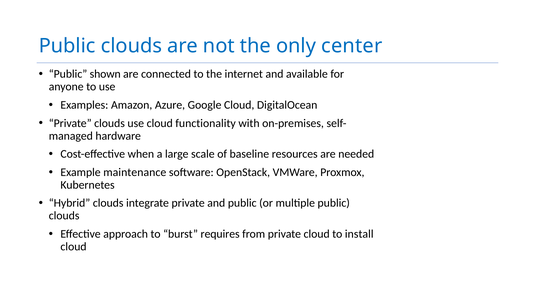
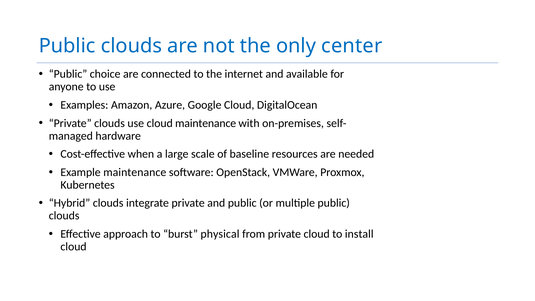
shown: shown -> choice (105, 74)
cloud functionality: functionality -> maintenance (206, 123)
requires: requires -> physical (220, 234)
